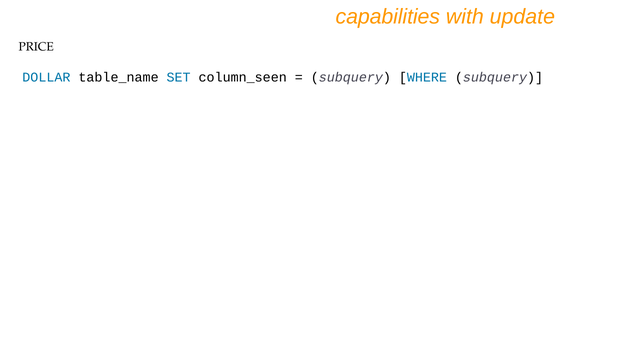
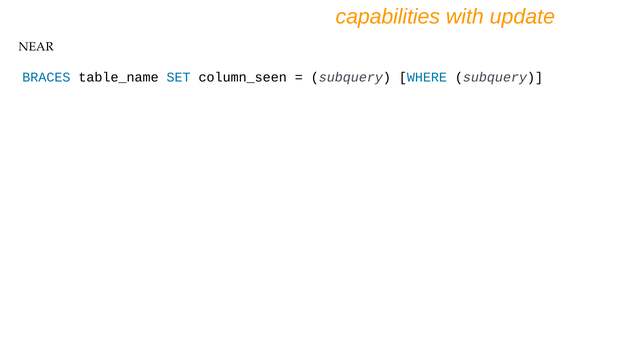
PRICE: PRICE -> NEAR (36, 47)
DOLLAR: DOLLAR -> BRACES (46, 78)
